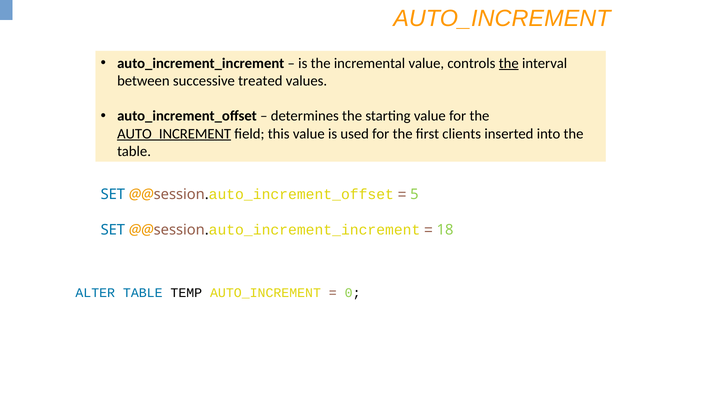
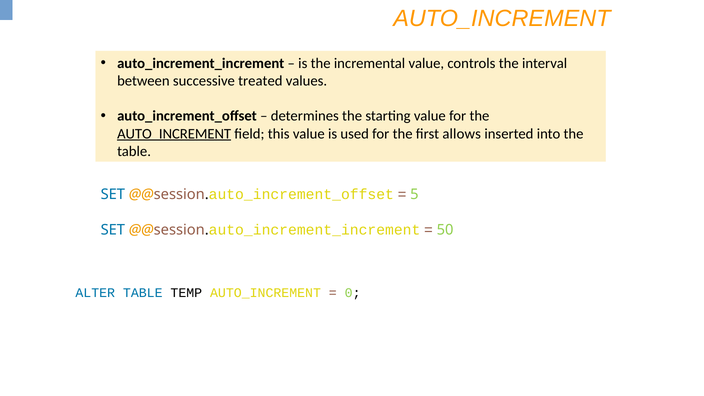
the underline: present -> none (509, 63)
clients: clients -> allows (462, 134)
18: 18 -> 50 (445, 230)
